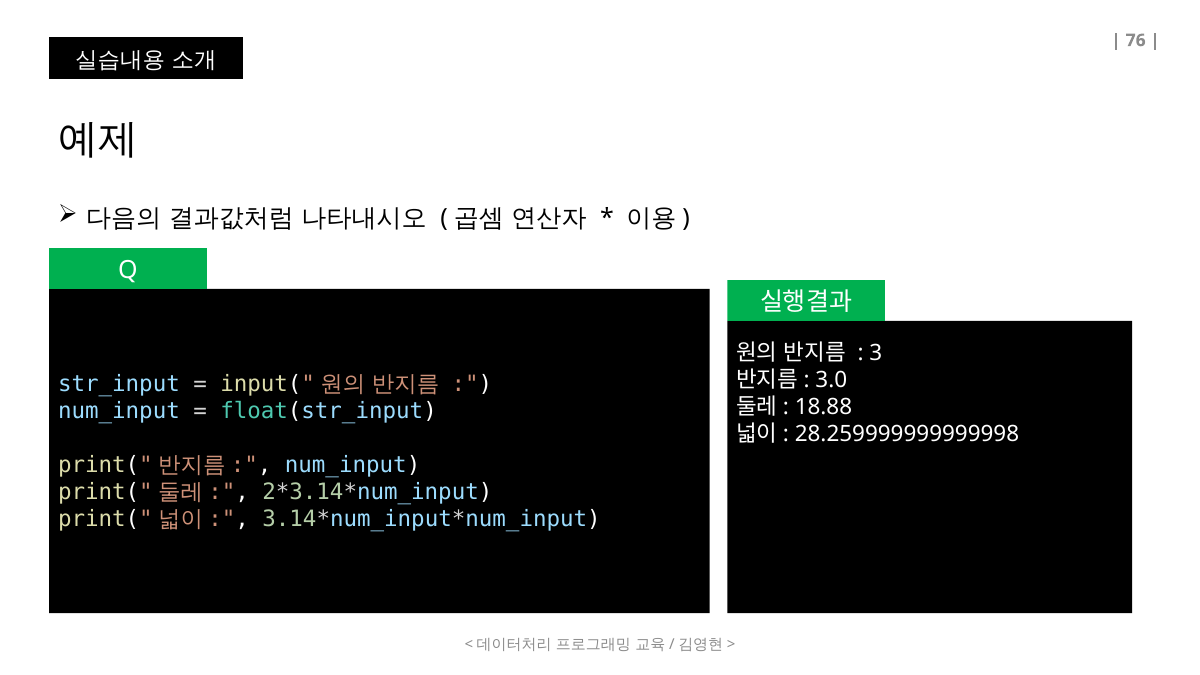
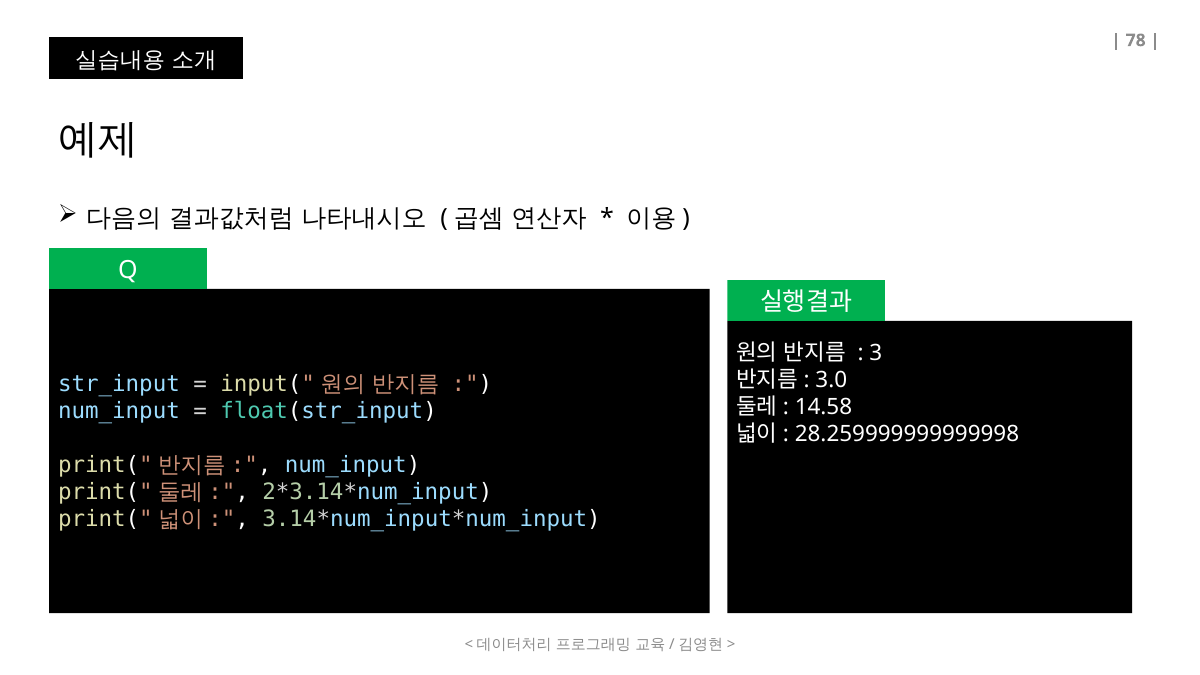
76: 76 -> 78 (1136, 40)
18.88: 18.88 -> 14.58 (823, 407)
